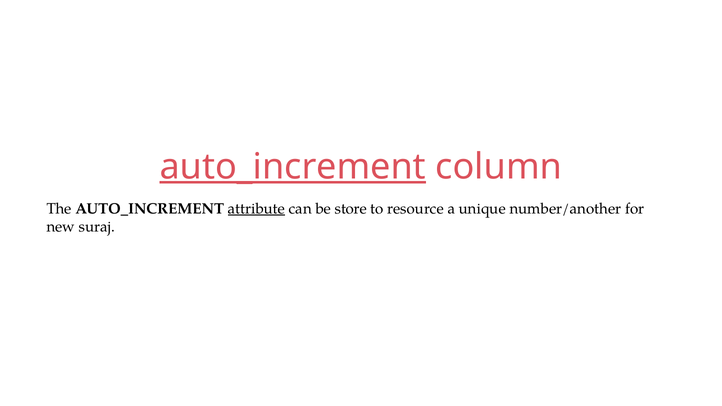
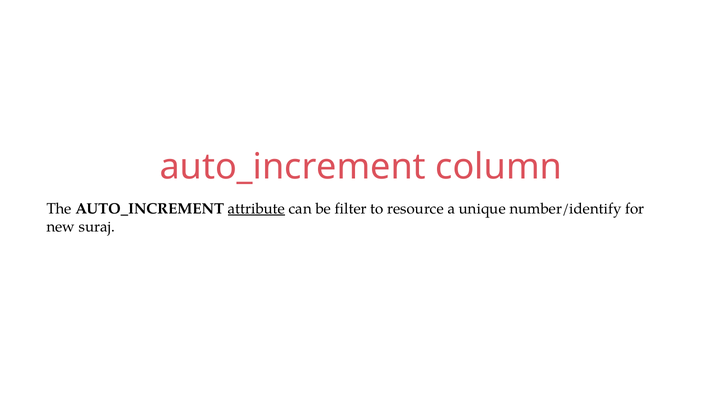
auto_increment underline: present -> none (293, 167)
store: store -> filter (351, 209)
number/another: number/another -> number/identify (566, 209)
